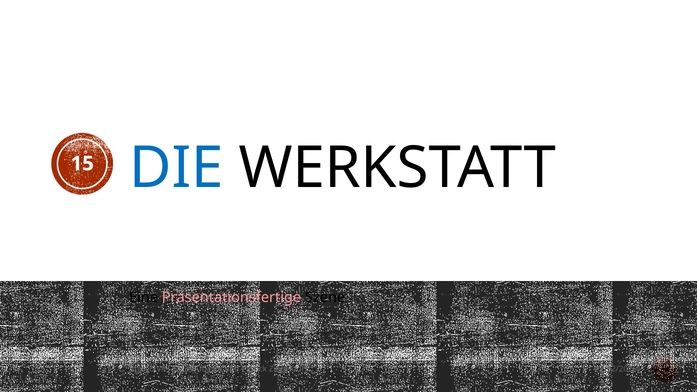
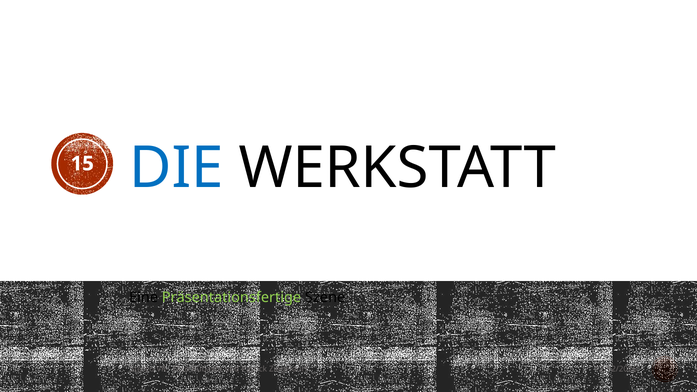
Präsentationsfertige colour: pink -> light green (231, 297)
